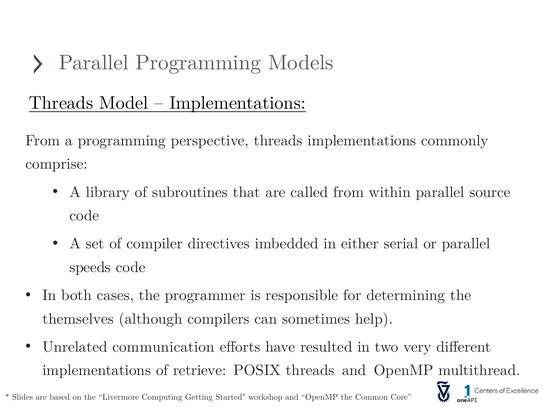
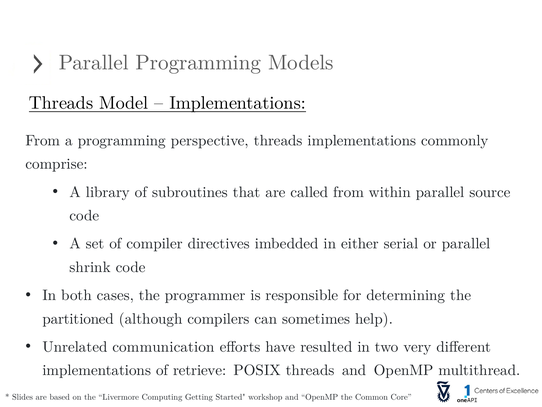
speeds: speeds -> shrink (90, 267)
themselves: themselves -> partitioned (78, 318)
